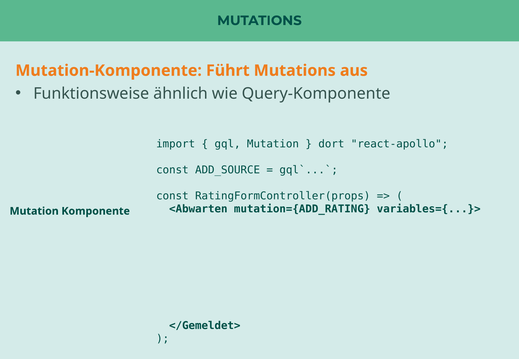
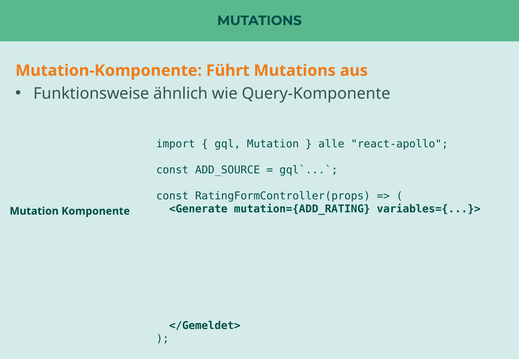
dort: dort -> alle (331, 144)
<Abwarten: <Abwarten -> <Generate (198, 209)
